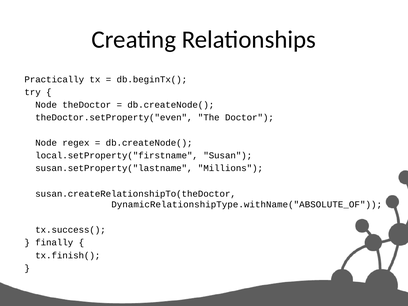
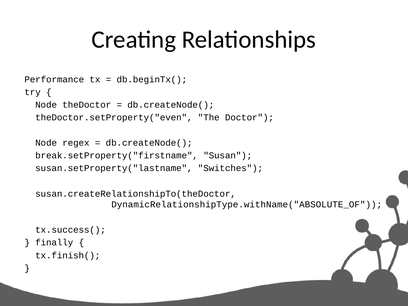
Practically: Practically -> Performance (54, 80)
local.setProperty("firstname: local.setProperty("firstname -> break.setProperty("firstname (117, 156)
Millions: Millions -> Switches (230, 168)
